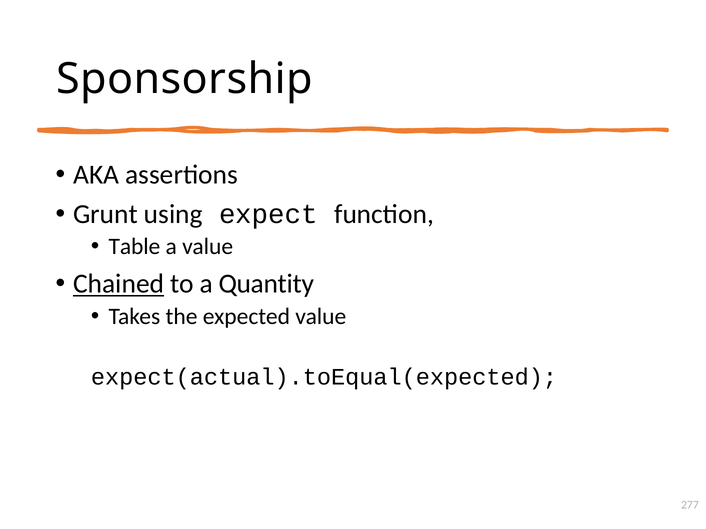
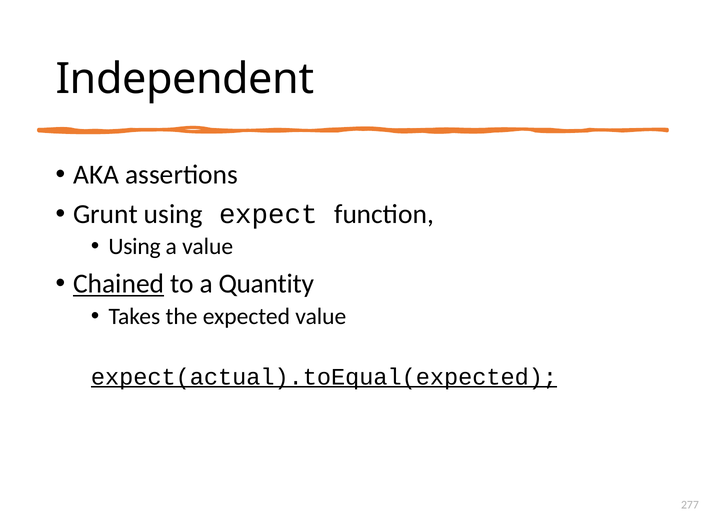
Sponsorship: Sponsorship -> Independent (185, 79)
Table: Table -> Using (134, 247)
expect(actual).toEqual(expected underline: none -> present (324, 377)
